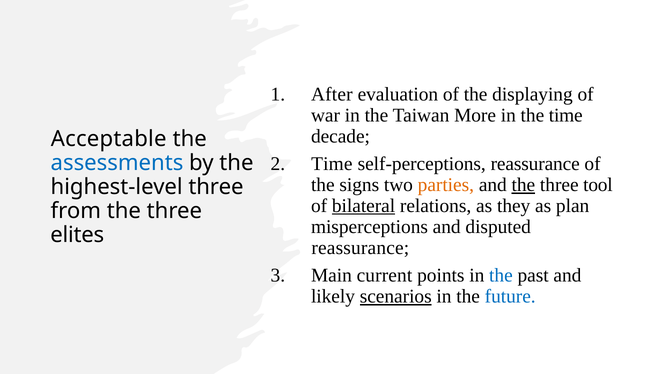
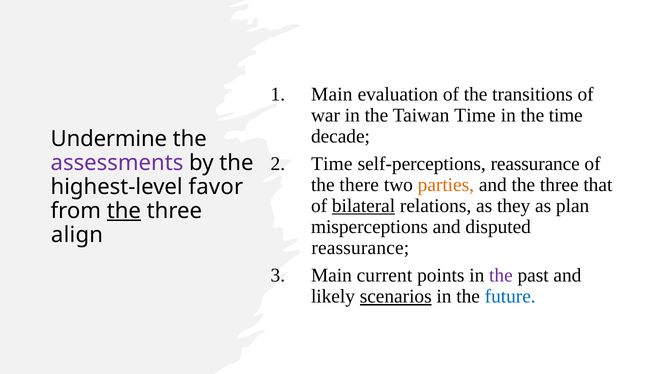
After: After -> Main (332, 94)
displaying: displaying -> transitions (532, 94)
Taiwan More: More -> Time (475, 115)
Acceptable: Acceptable -> Undermine (109, 139)
assessments colour: blue -> purple (117, 163)
signs: signs -> there (359, 185)
the underline: present -> none (523, 185)
tool: tool -> that (598, 185)
highest-level three: three -> favor (216, 187)
the underline: none -> present (124, 211)
elites: elites -> align (77, 234)
the colour: blue -> purple (501, 275)
